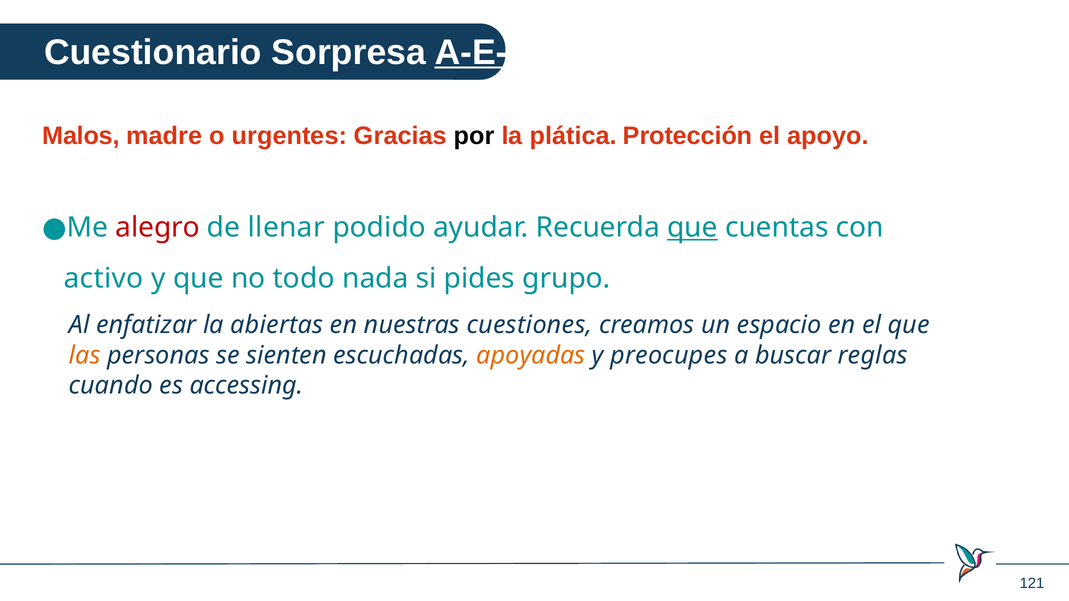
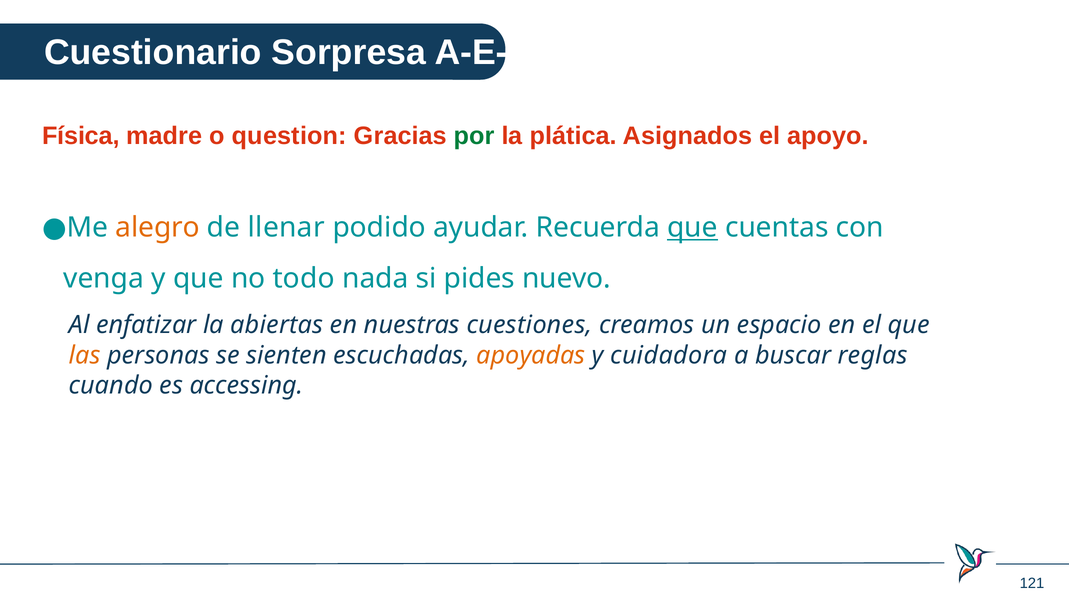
A-E-C-P underline: present -> none (502, 52)
Malos: Malos -> Física (81, 136)
urgentes: urgentes -> question (289, 136)
por colour: black -> green (474, 136)
Protección: Protección -> Asignados (687, 136)
alegro colour: red -> orange (158, 228)
activo: activo -> venga (104, 279)
grupo: grupo -> nuevo (567, 279)
preocupes: preocupes -> cuidadora (669, 356)
